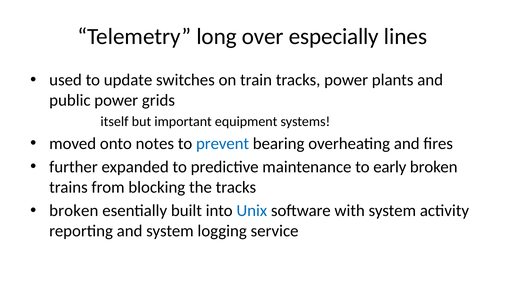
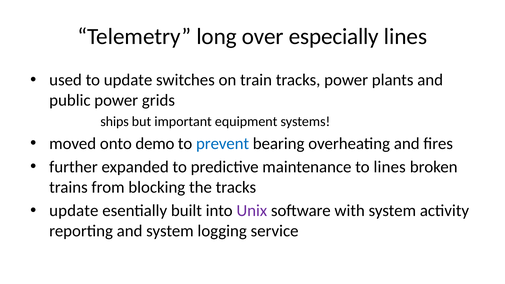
itself: itself -> ships (115, 121)
notes: notes -> demo (155, 143)
to early: early -> lines (390, 167)
broken: broken -> update (74, 211)
Unix colour: blue -> purple (252, 211)
